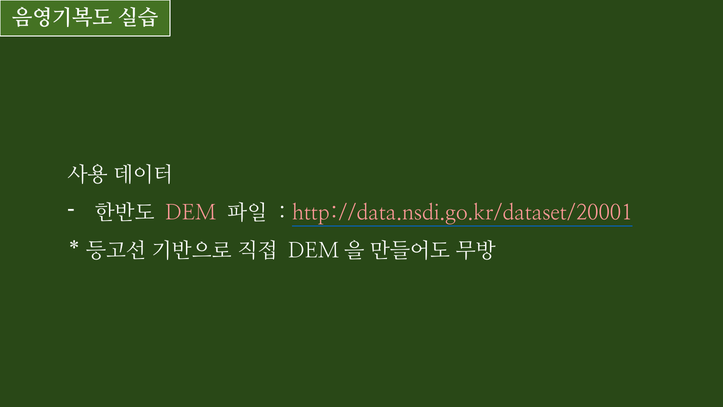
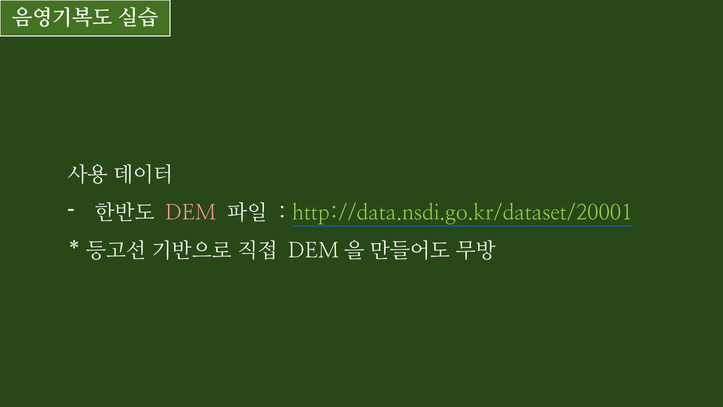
http://data.nsdi.go.kr/dataset/20001 colour: pink -> light green (462, 213)
